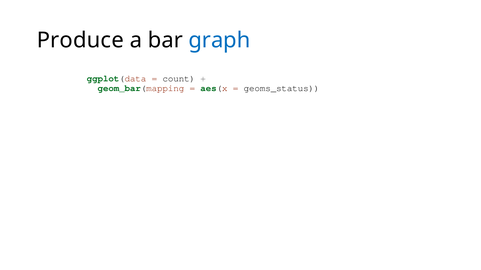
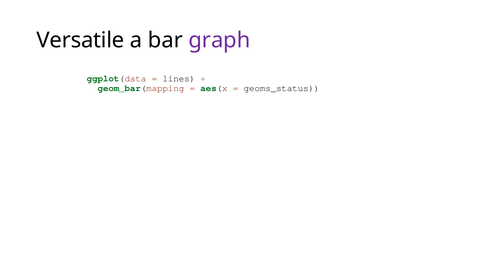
Produce: Produce -> Versatile (80, 40)
graph colour: blue -> purple (219, 40)
count: count -> lines (179, 79)
